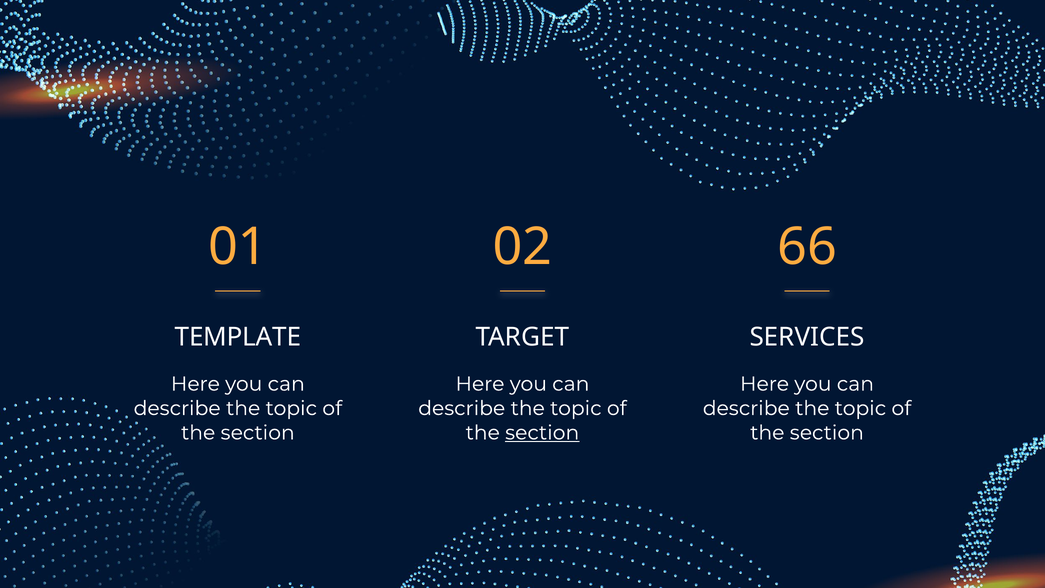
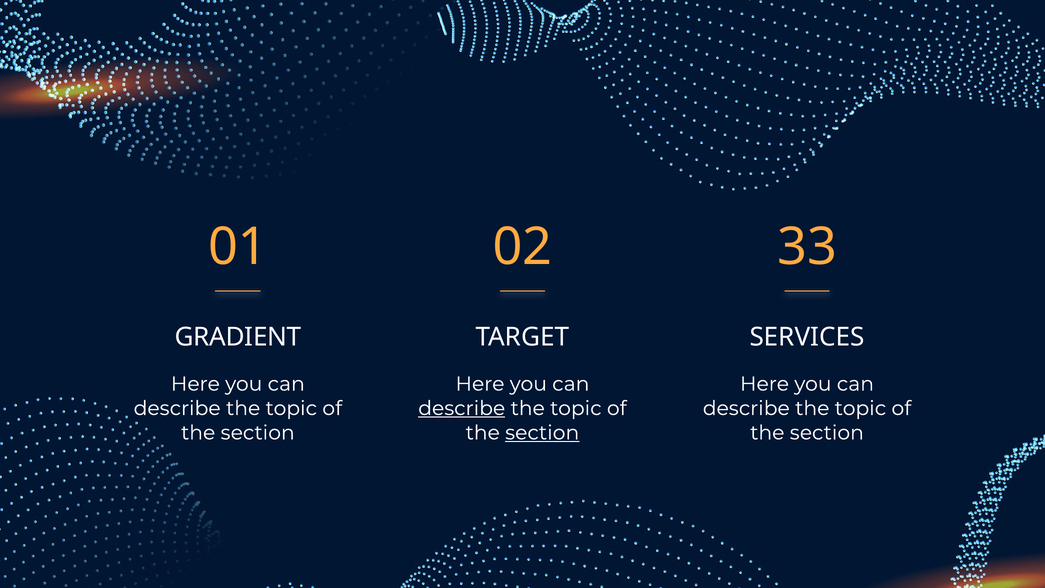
66: 66 -> 33 (807, 247)
TEMPLATE: TEMPLATE -> GRADIENT (238, 337)
describe underline: none -> present (462, 408)
